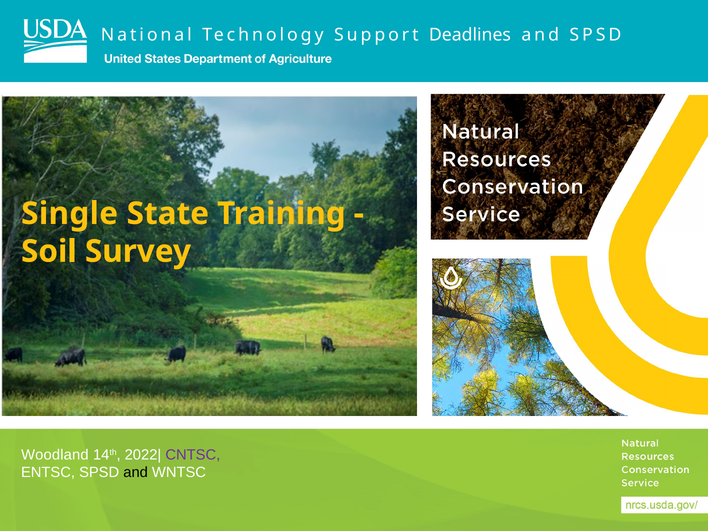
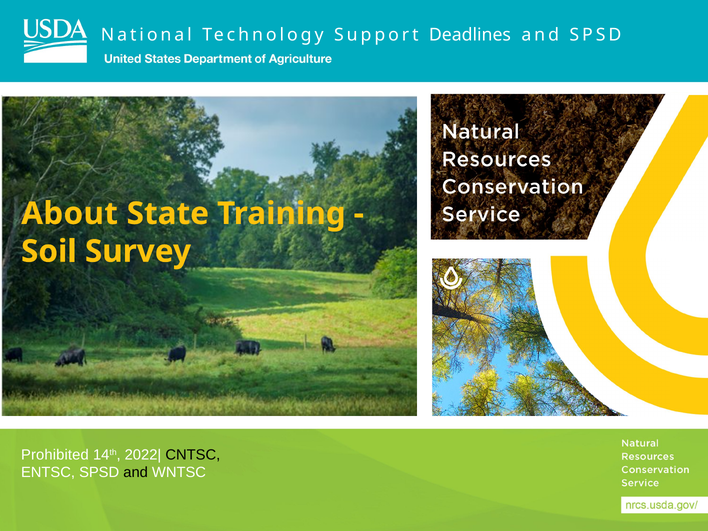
Single: Single -> About (70, 214)
Woodland: Woodland -> Prohibited (55, 455)
CNTSC colour: purple -> black (193, 455)
